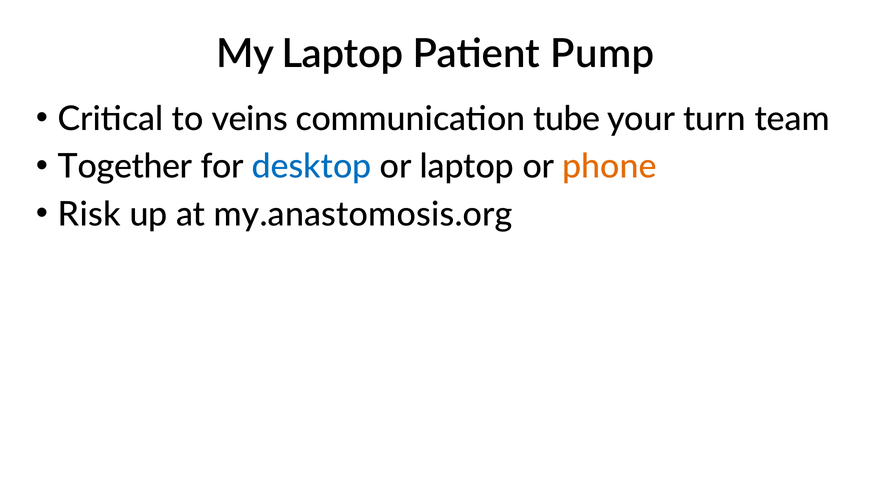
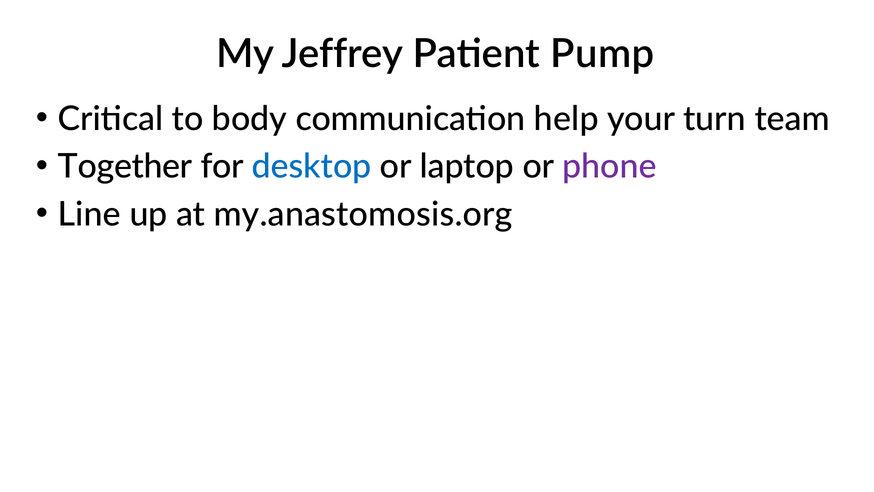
My Laptop: Laptop -> Jeffrey (342, 54)
veins: veins -> body (249, 119)
tube: tube -> help (566, 119)
phone colour: orange -> purple (609, 167)
Risk: Risk -> Line (89, 214)
